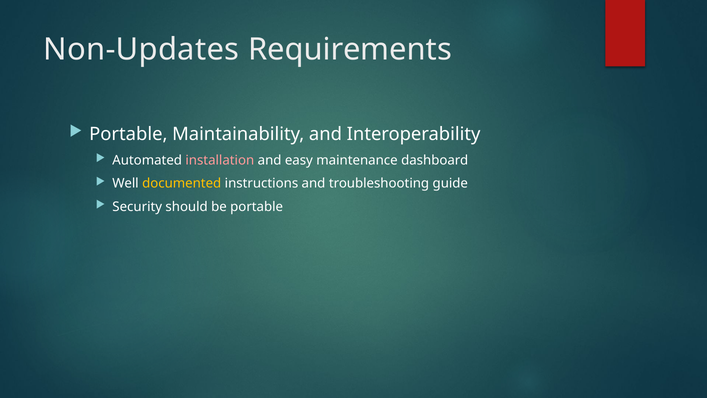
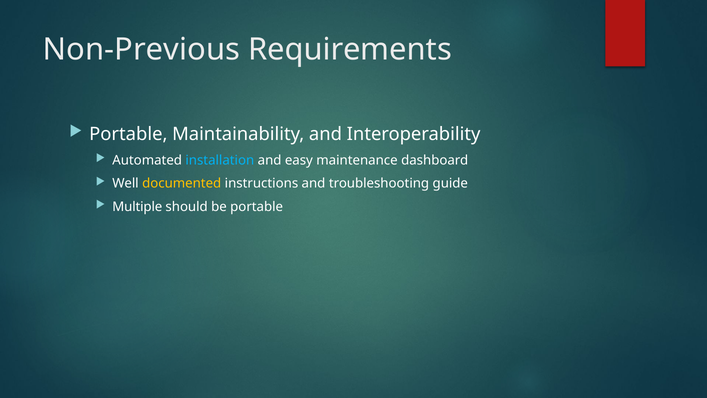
Non-Updates: Non-Updates -> Non-Previous (141, 50)
installation colour: pink -> light blue (220, 160)
Security: Security -> Multiple (137, 207)
